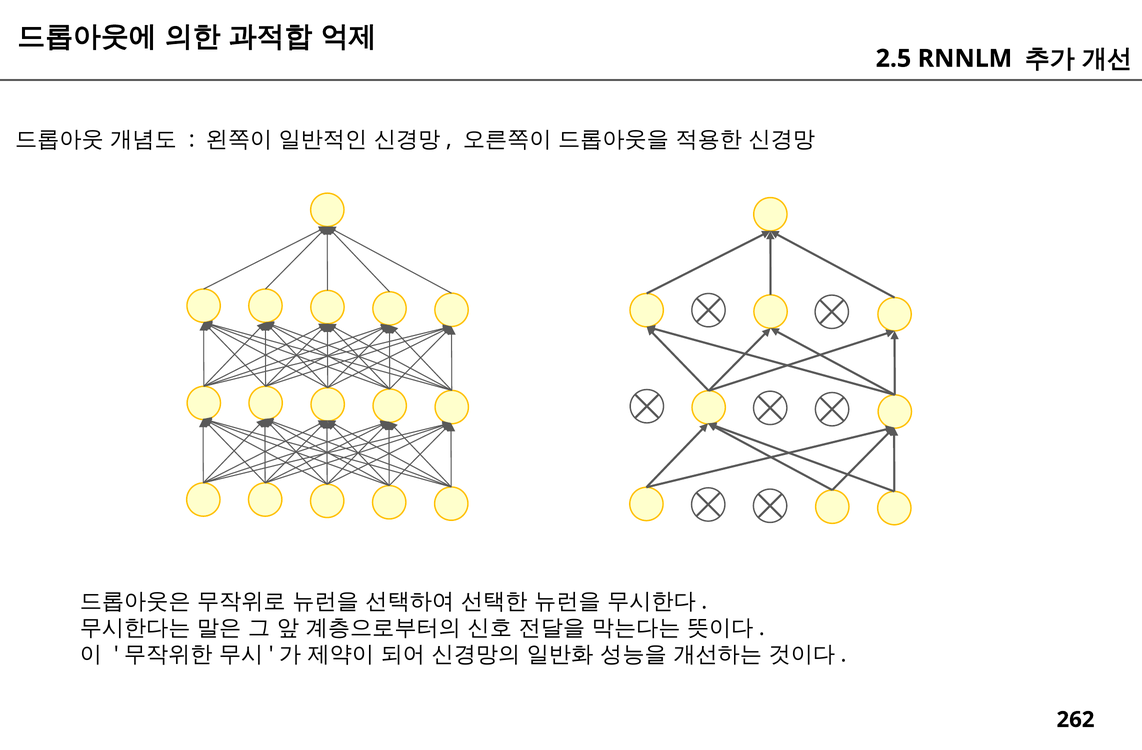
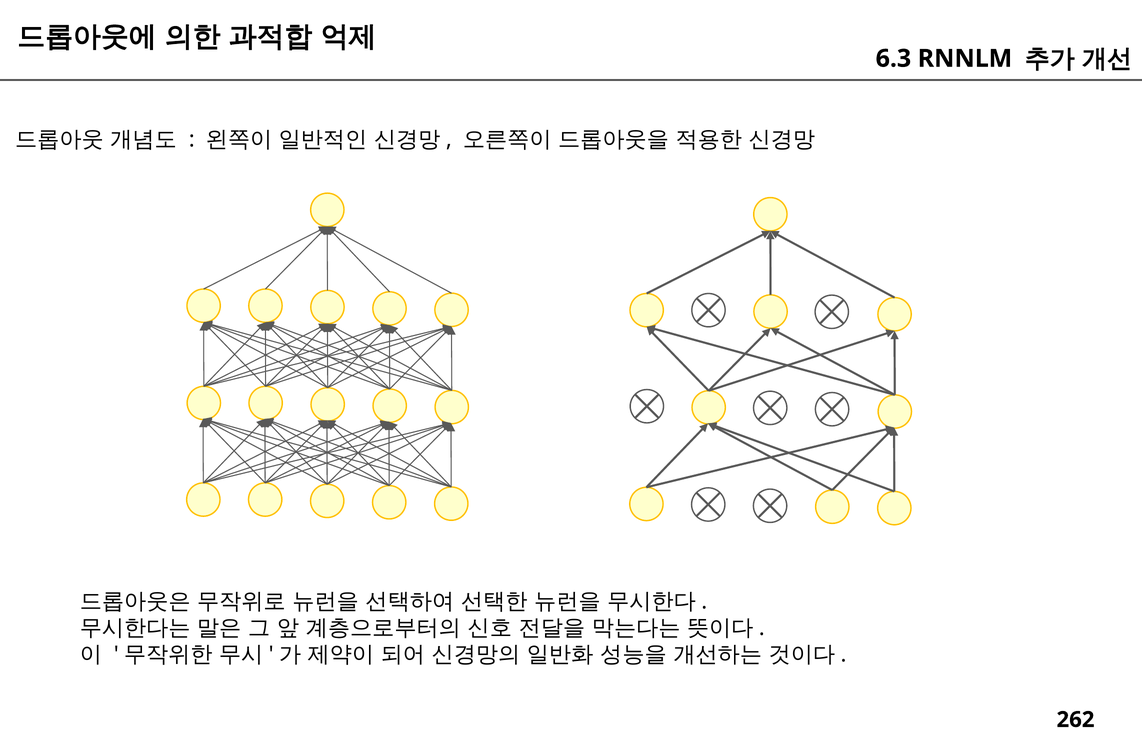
2.5: 2.5 -> 6.3 (893, 59)
